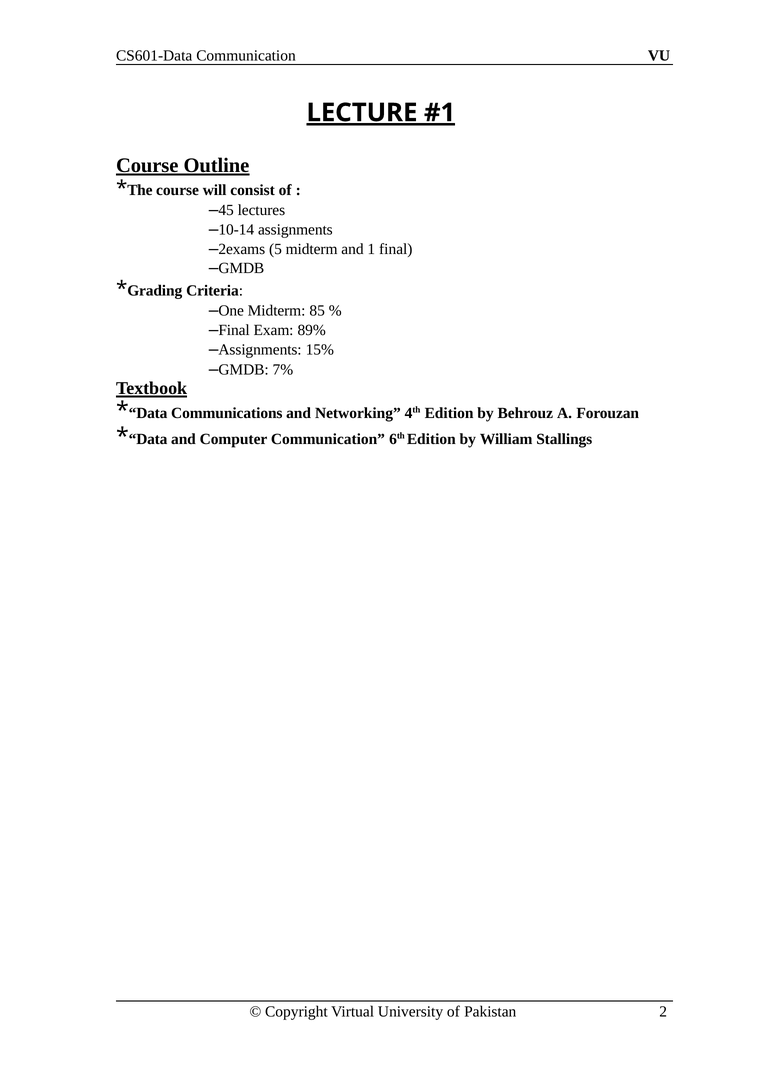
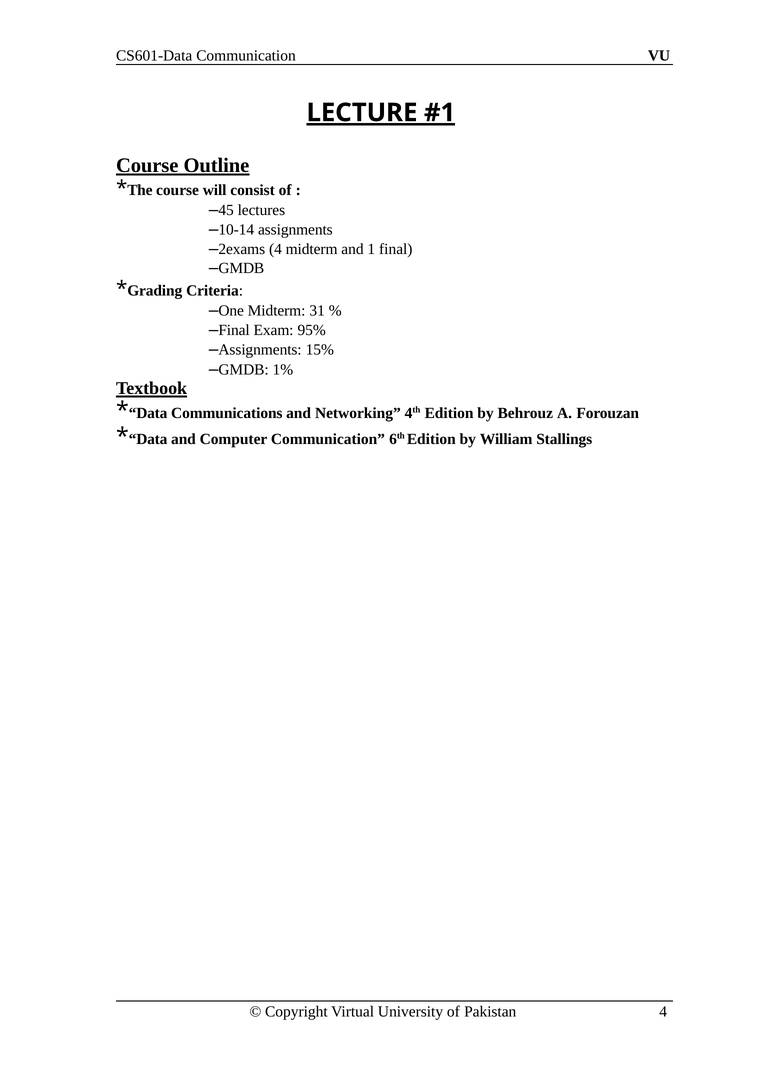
–2exams 5: 5 -> 4 (275, 249)
85: 85 -> 31 (317, 311)
89%: 89% -> 95% (312, 330)
7%: 7% -> 1% (283, 370)
Pakistan 2: 2 -> 4 (663, 1012)
